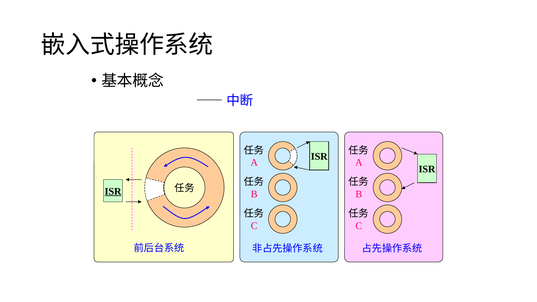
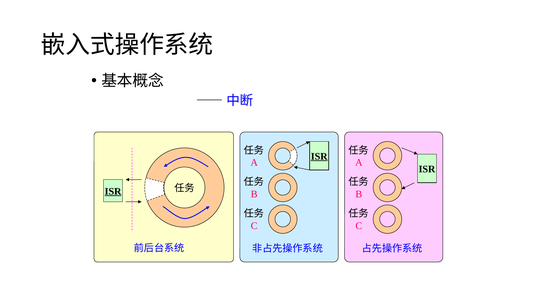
ISR underline: none -> present (319, 156)
